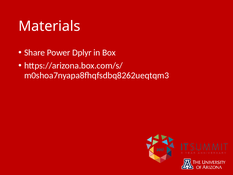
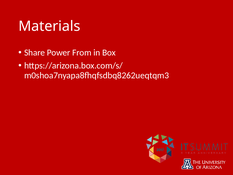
Dplyr: Dplyr -> From (82, 53)
